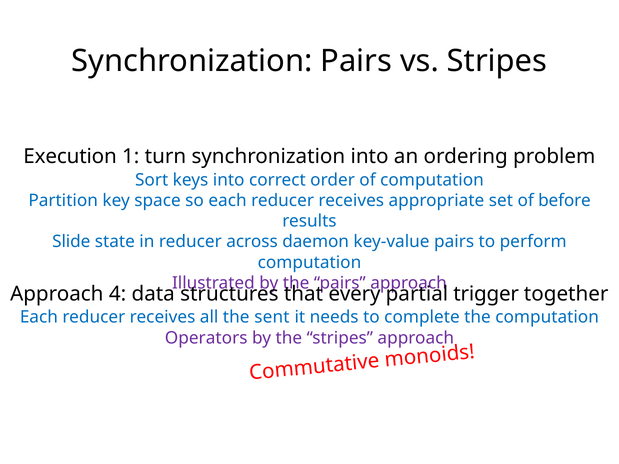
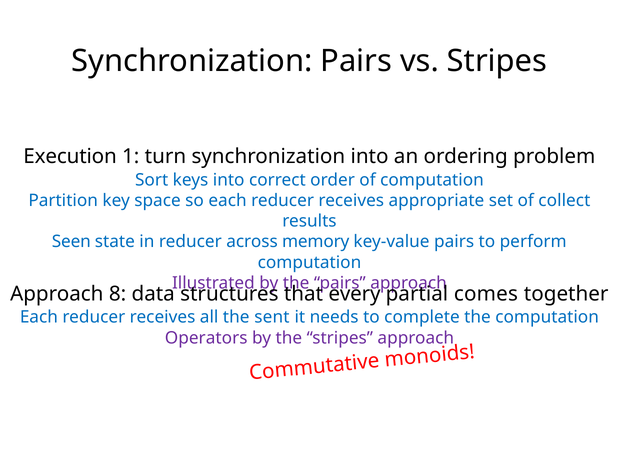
before: before -> collect (564, 201)
Slide: Slide -> Seen (71, 242)
daemon: daemon -> memory (316, 242)
4: 4 -> 8 (118, 294)
trigger: trigger -> comes (486, 294)
